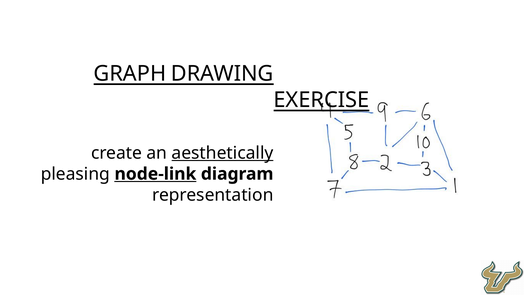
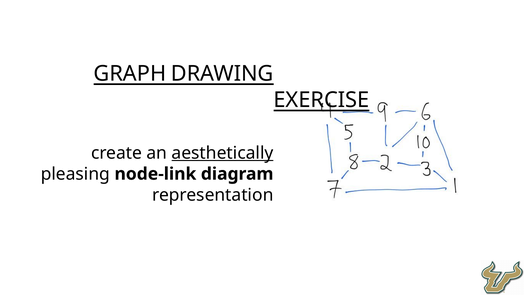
node-link underline: present -> none (155, 174)
